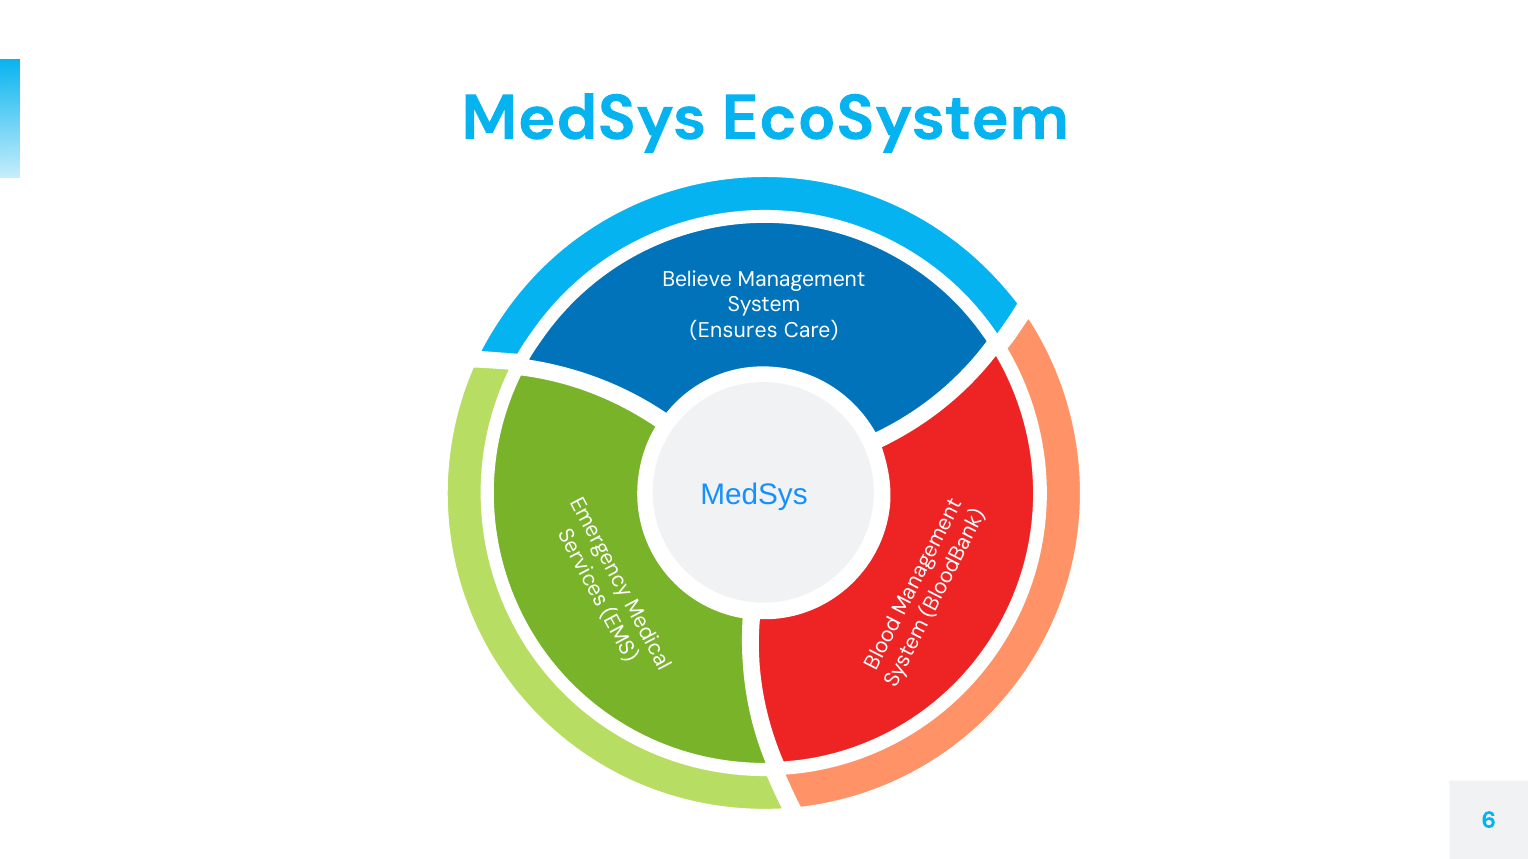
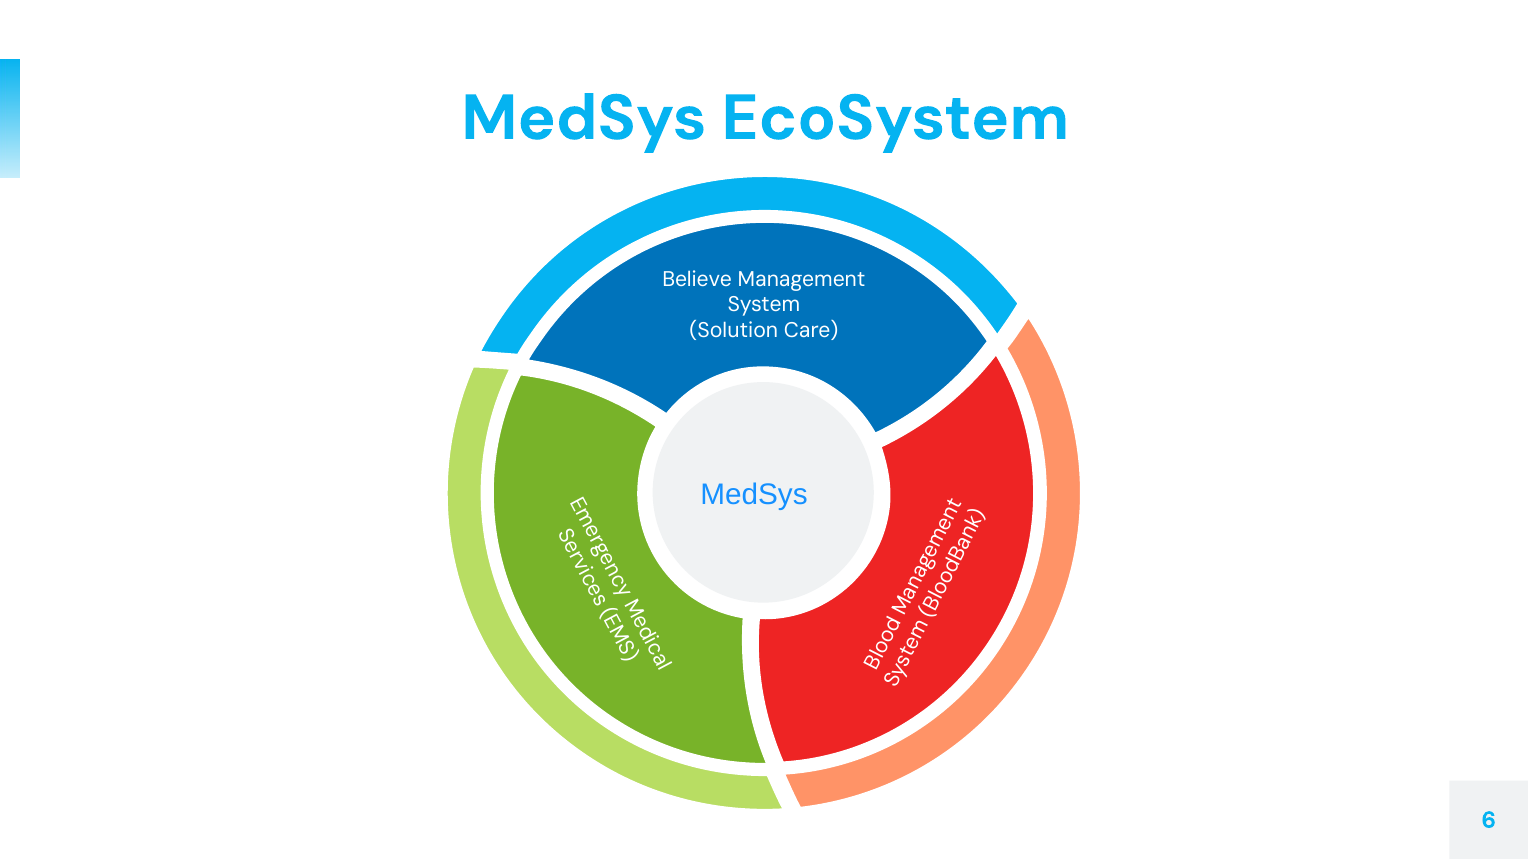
Ensures: Ensures -> Solution (734, 330)
